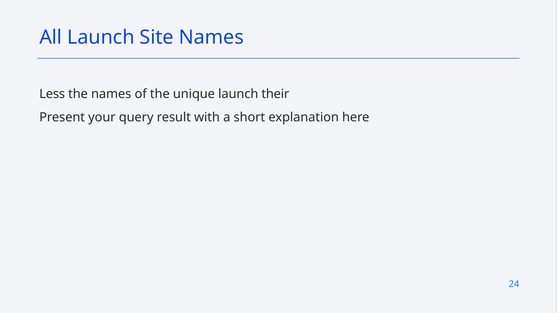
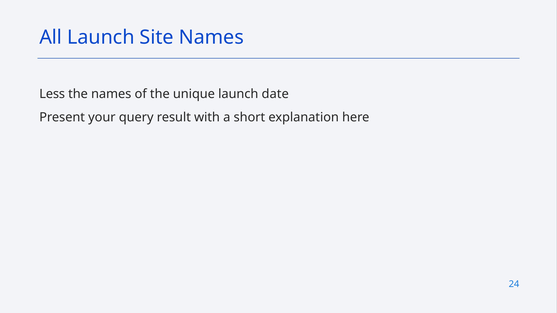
their: their -> date (275, 94)
